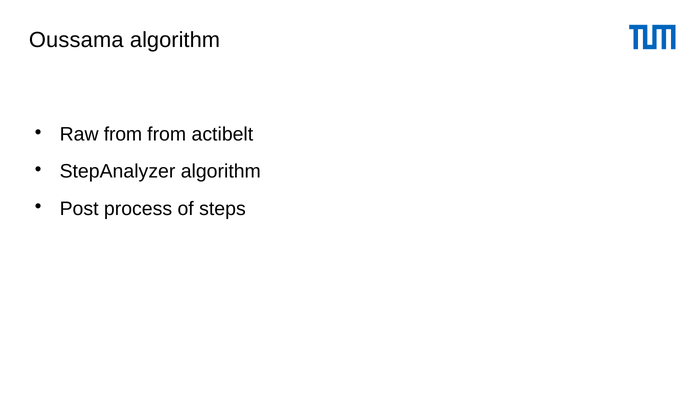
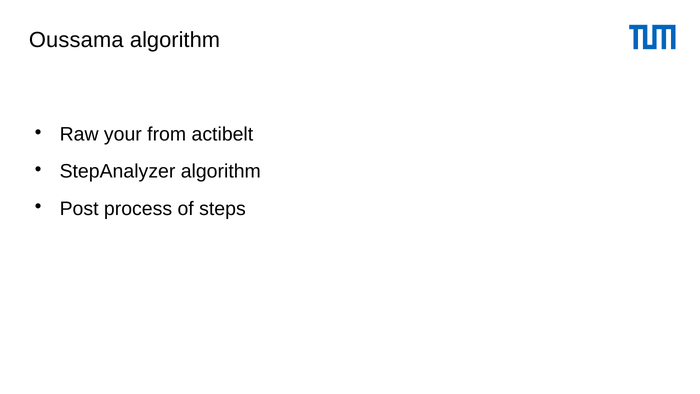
Raw from: from -> your (123, 134)
